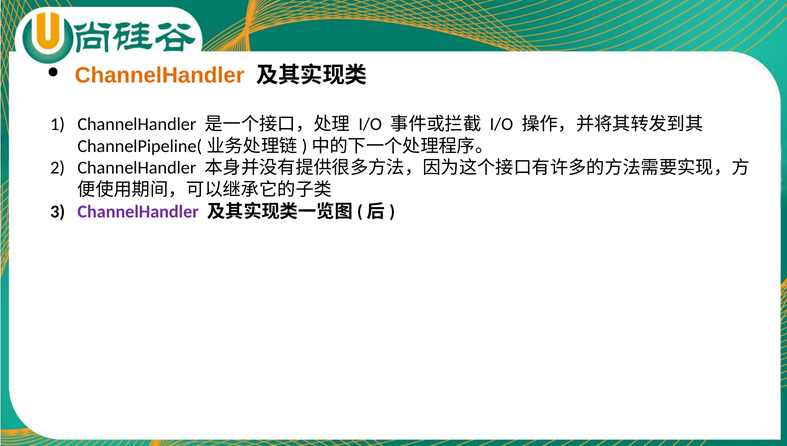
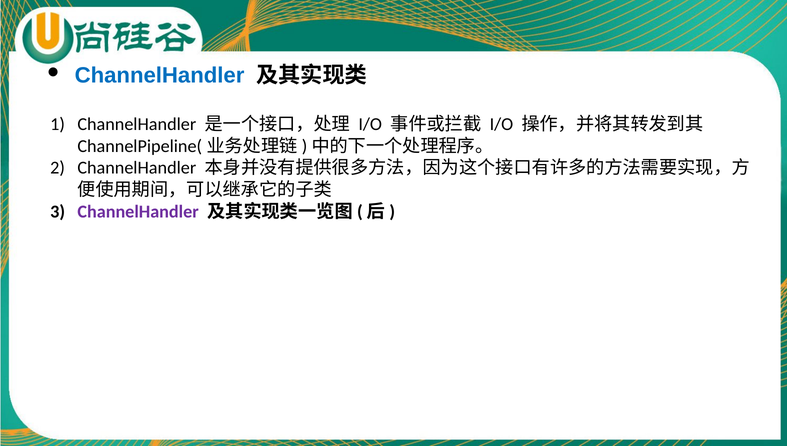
ChannelHandler colour: orange -> blue (160, 75)
